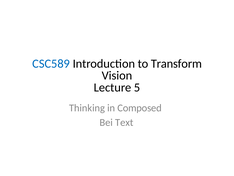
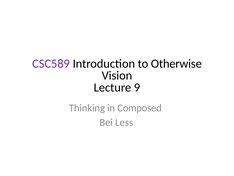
CSC589 colour: blue -> purple (51, 63)
Transform: Transform -> Otherwise (176, 63)
5: 5 -> 9 (137, 87)
Text: Text -> Less (124, 122)
